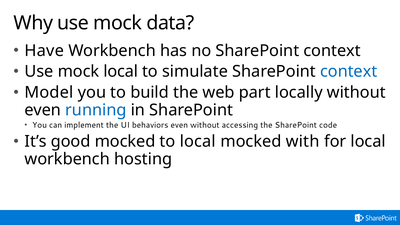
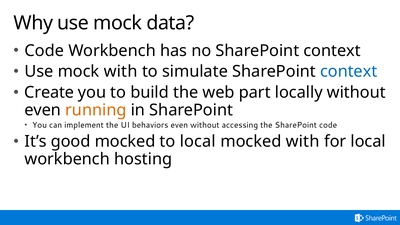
Have: Have -> Code (44, 51)
mock local: local -> with (121, 72)
Model: Model -> Create (49, 92)
running colour: blue -> orange (96, 110)
